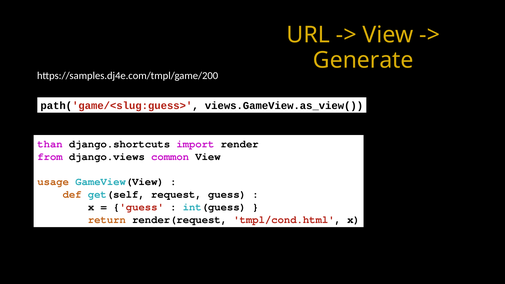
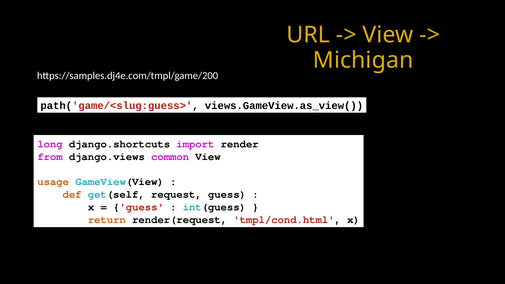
Generate: Generate -> Michigan (363, 60)
than: than -> long (50, 144)
